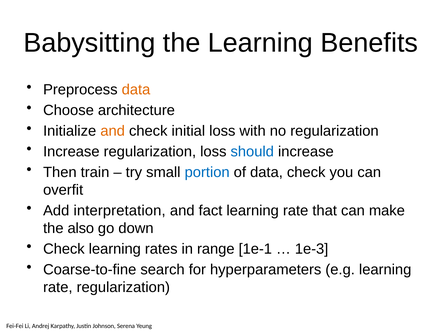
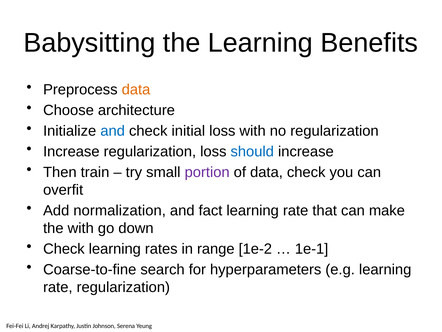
and colour: orange -> blue (113, 131)
portion colour: blue -> purple (207, 172)
interpretation: interpretation -> normalization (120, 210)
the also: also -> with (81, 228)
1e-1: 1e-1 -> 1e-2 (255, 249)
1e-3: 1e-3 -> 1e-1 (312, 249)
